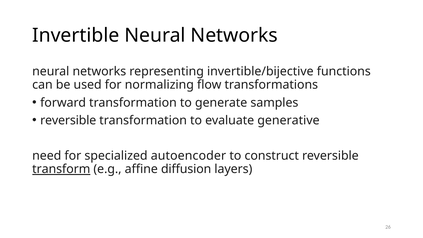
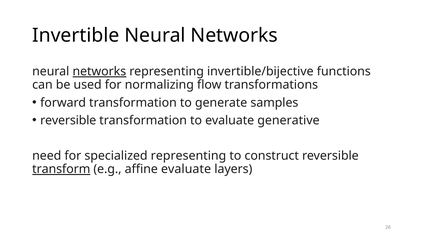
networks underline: none -> present (99, 72)
specialized autoencoder: autoencoder -> representing (188, 156)
affine diffusion: diffusion -> evaluate (186, 169)
